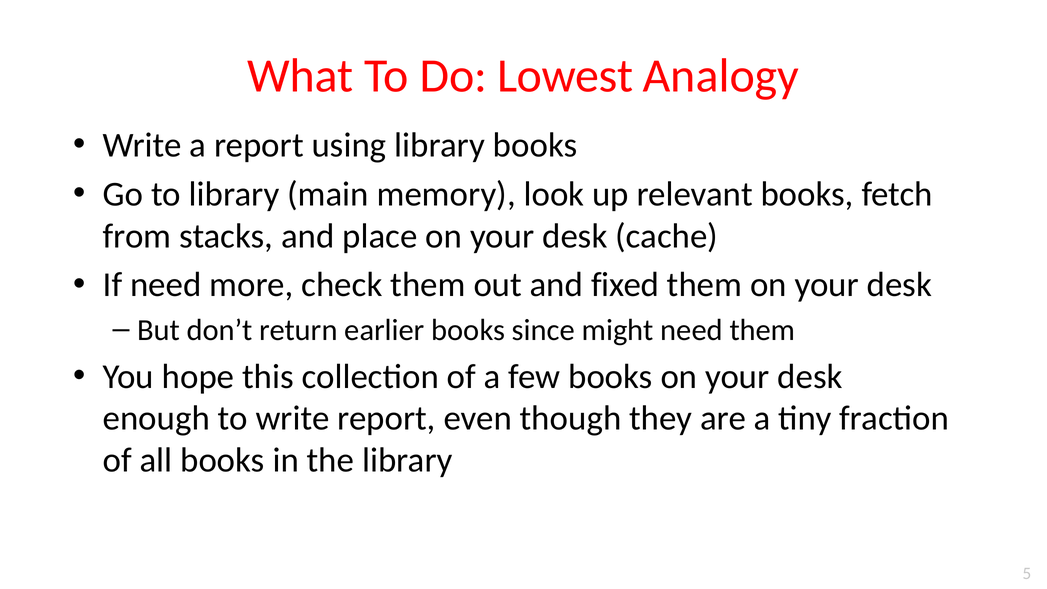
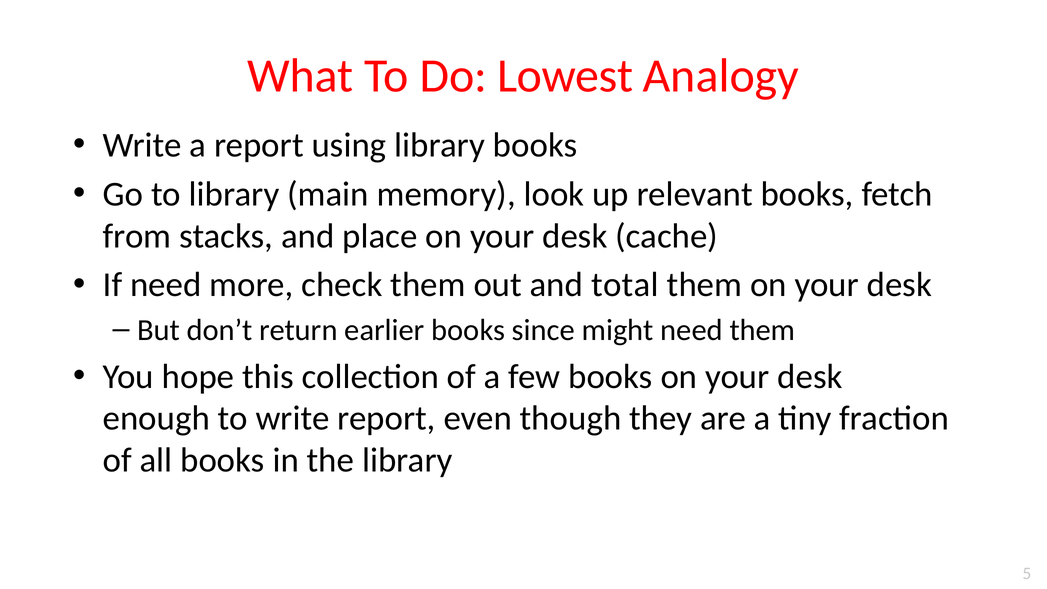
fixed: fixed -> total (625, 285)
